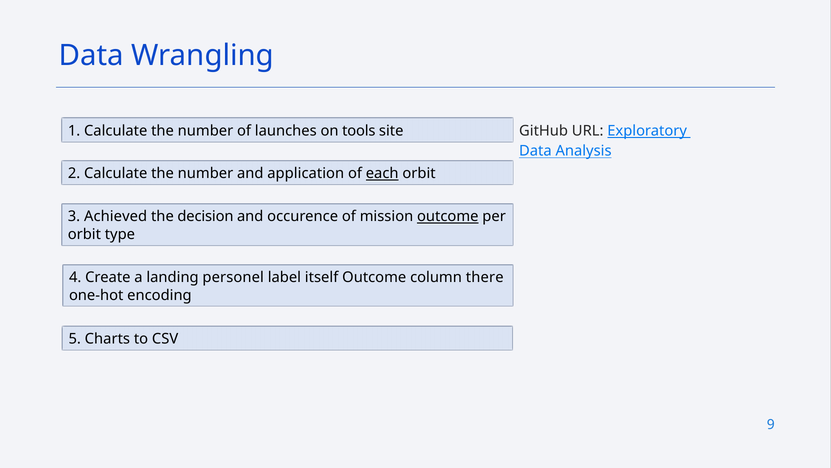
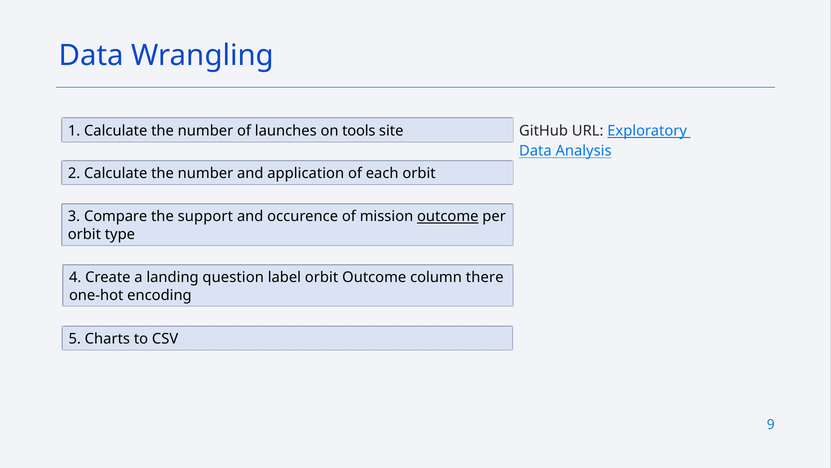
each underline: present -> none (382, 173)
Achieved: Achieved -> Compare (116, 216)
decision: decision -> support (205, 216)
personel: personel -> question (233, 277)
label itself: itself -> orbit (322, 277)
